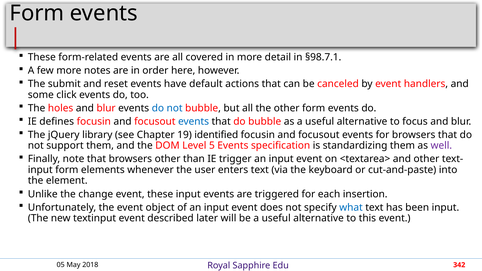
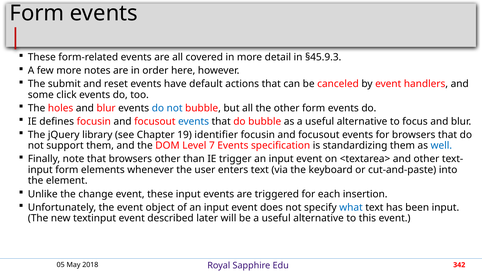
§98.7.1: §98.7.1 -> §45.9.3 (323, 57)
identified: identified -> identifier (216, 135)
5: 5 -> 7 (212, 146)
well colour: purple -> blue (441, 146)
